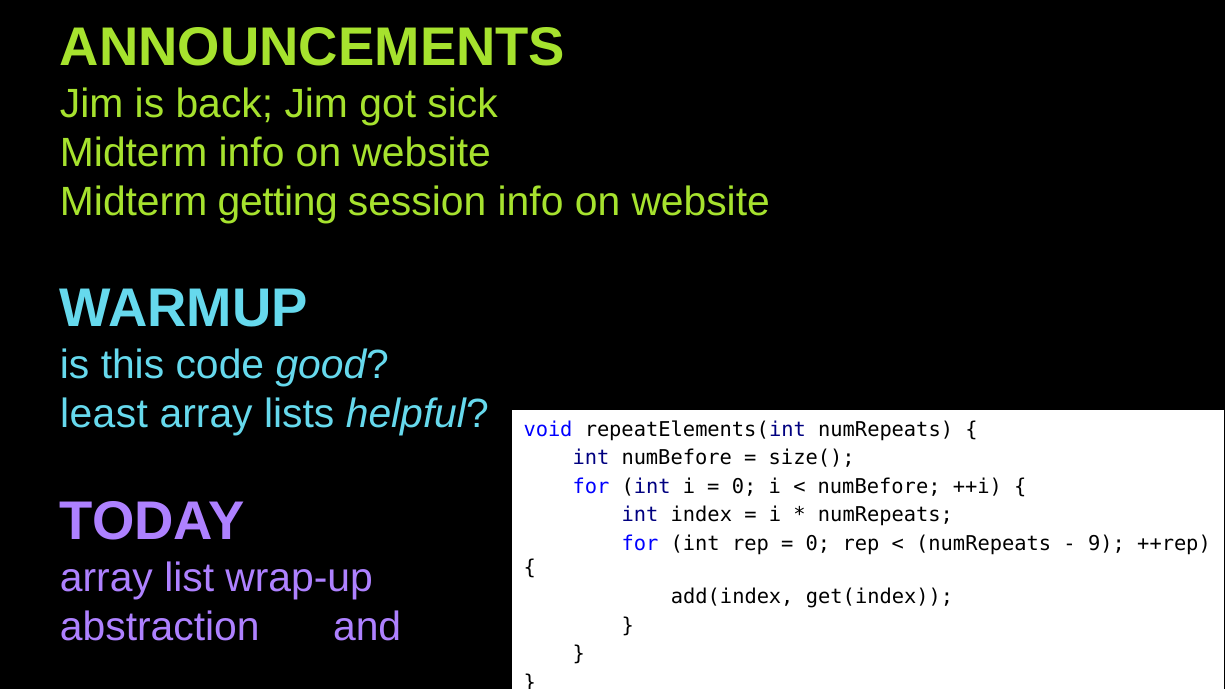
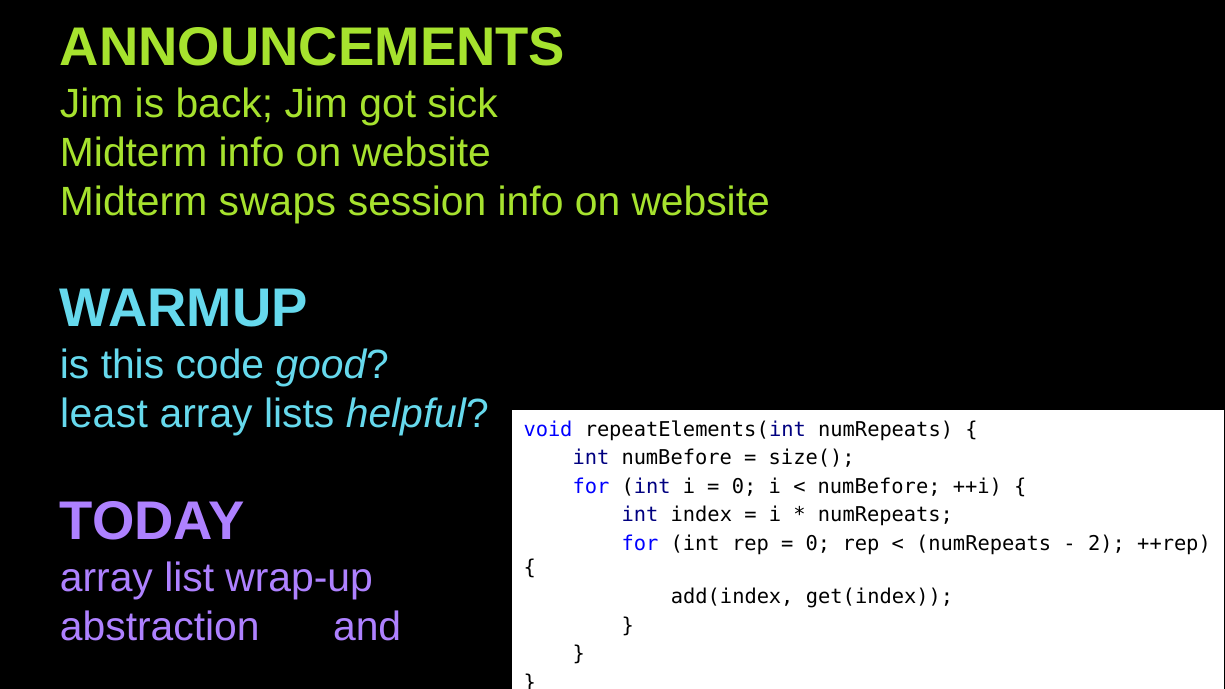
getting: getting -> swaps (277, 202)
9: 9 -> 2 (1107, 544)
